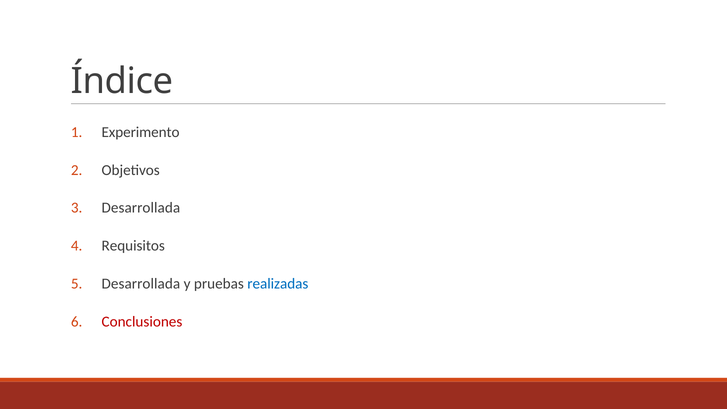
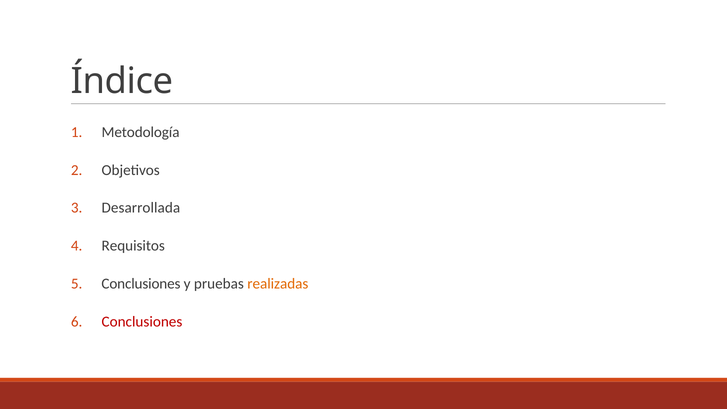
Experimento: Experimento -> Metodología (141, 132)
Desarrollada: Desarrollada -> Conclusiones (141, 284)
realizadas colour: blue -> orange (278, 284)
